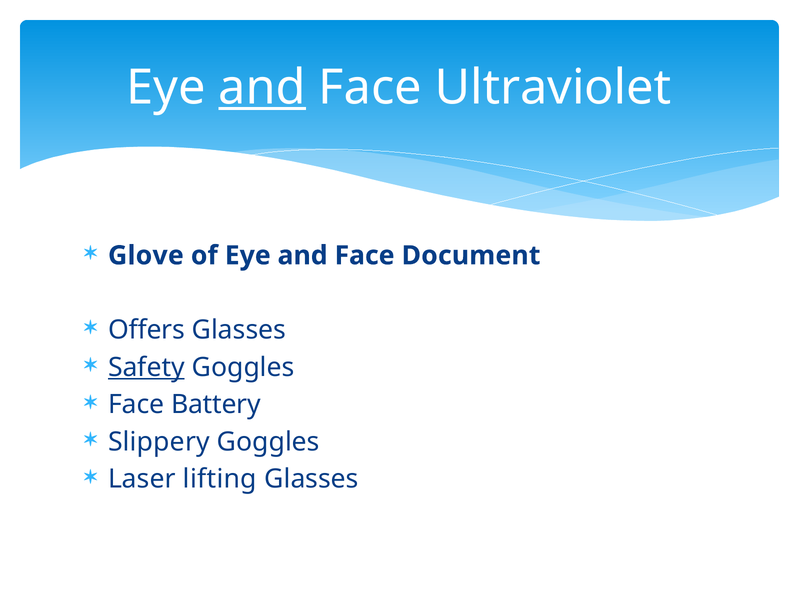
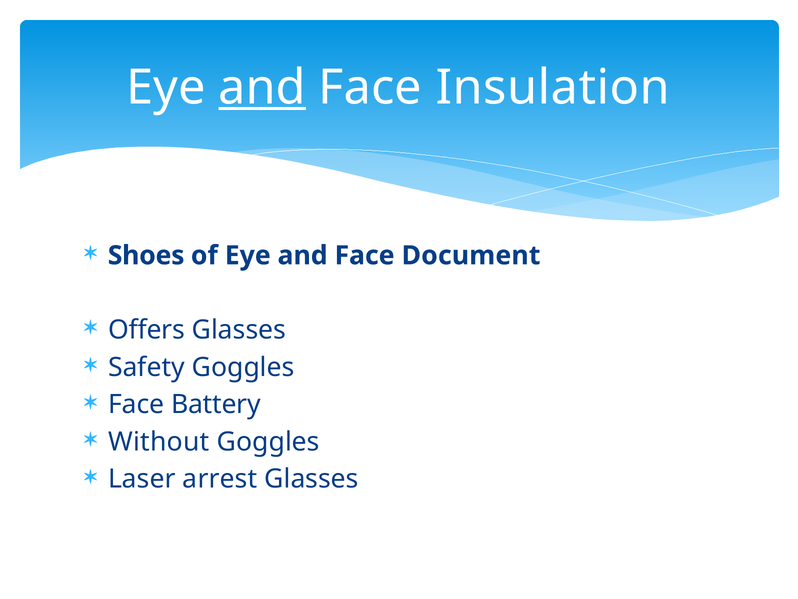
Ultraviolet: Ultraviolet -> Insulation (553, 88)
Glove: Glove -> Shoes (146, 255)
Safety underline: present -> none (146, 367)
Slippery: Slippery -> Without (159, 441)
lifting: lifting -> arrest (220, 479)
